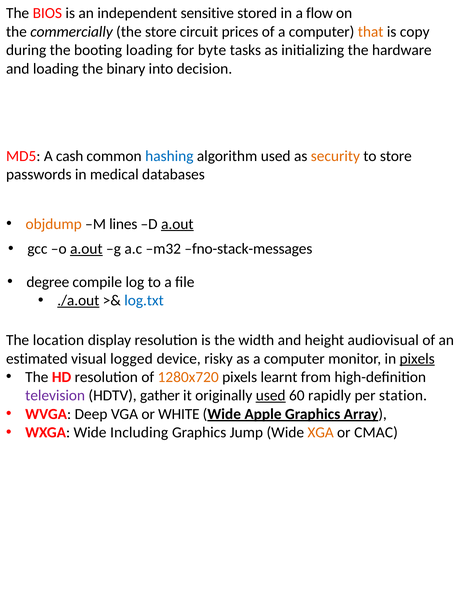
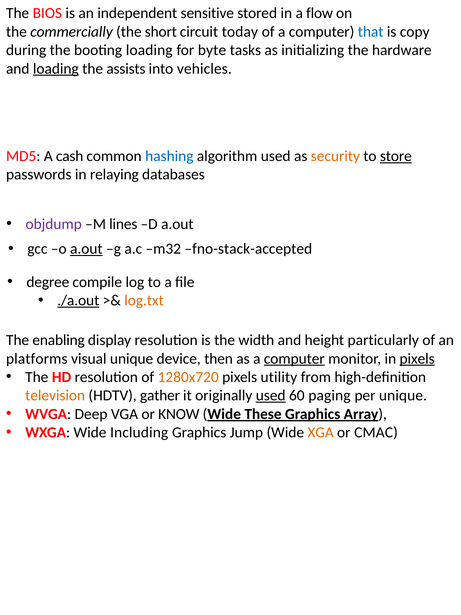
the store: store -> short (161, 32)
prices: prices -> today (240, 32)
that colour: orange -> blue (371, 32)
loading underline: none -> present (56, 69)
binary: binary -> assists (126, 69)
decision: decision -> vehicles (204, 69)
store underline: none -> present (396, 156)
medical: medical -> relaying (114, 174)
objdump colour: orange -> purple (54, 224)
a.out underline: present -> none (177, 224)
fno-stack-messages: fno-stack-messages -> fno-stack-accepted (248, 249)
log.txt colour: blue -> orange (144, 300)
location: location -> enabling (59, 340)
audiovisual: audiovisual -> particularly (383, 340)
estimated: estimated -> platforms (37, 358)
visual logged: logged -> unique (132, 358)
risky: risky -> then (219, 358)
computer underline: none -> present (294, 358)
learnt: learnt -> utility (279, 377)
television colour: purple -> orange (55, 395)
rapidly: rapidly -> paging (329, 395)
per station: station -> unique (403, 395)
WHITE: WHITE -> KNOW (179, 414)
Apple: Apple -> These (263, 414)
